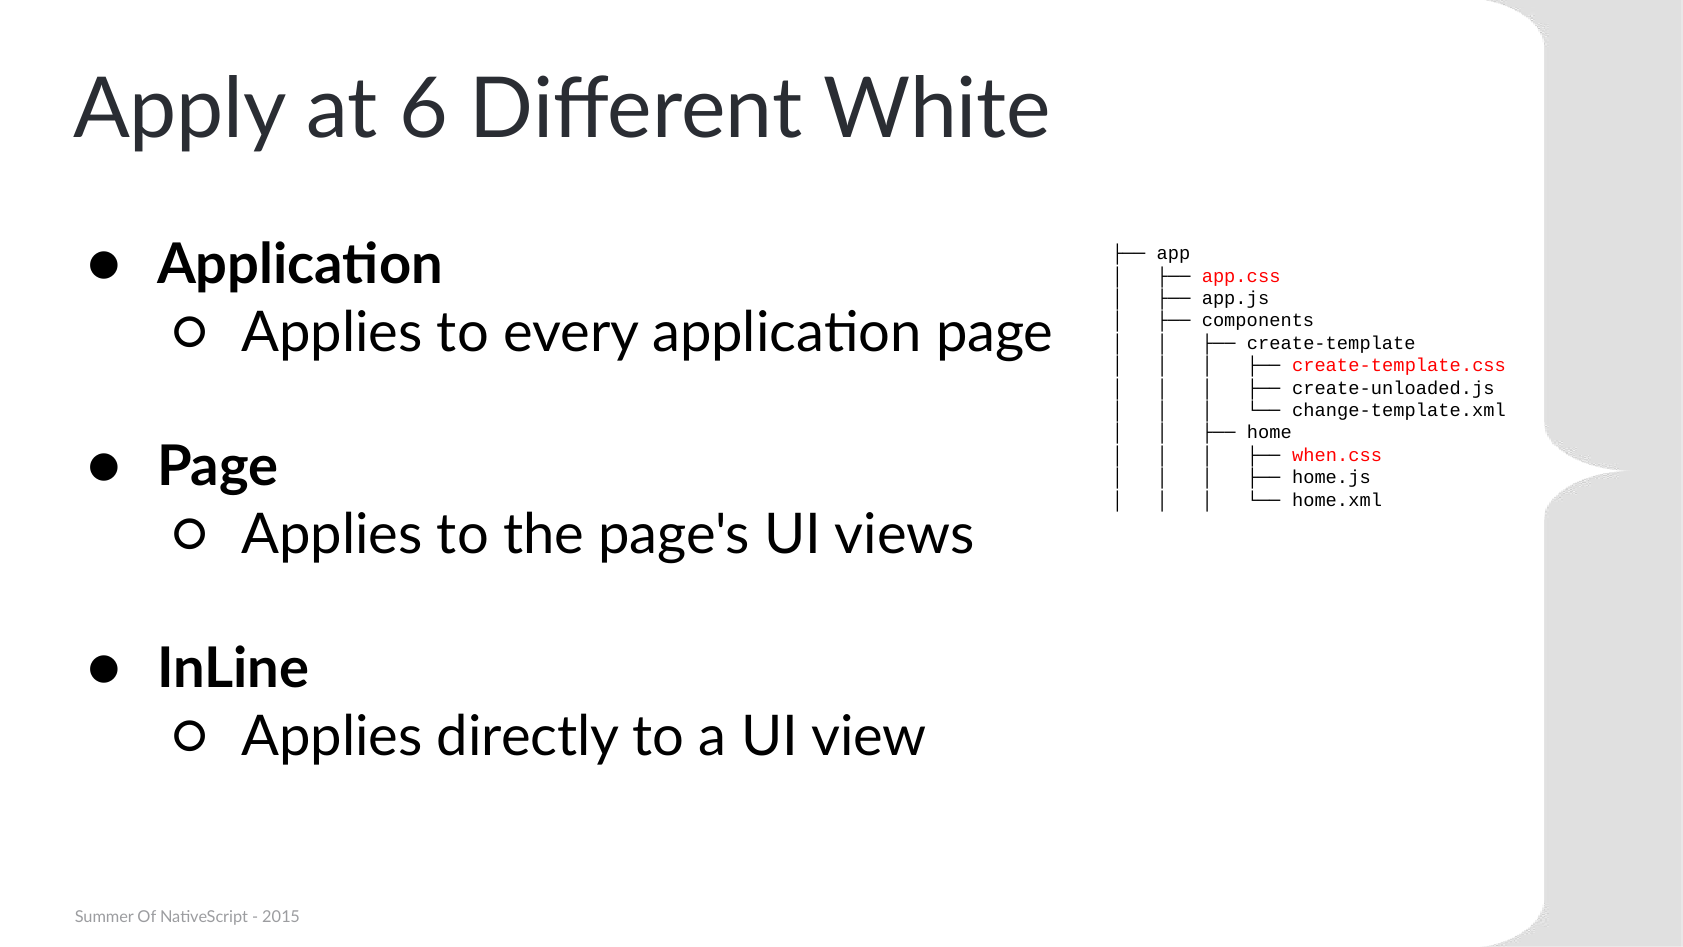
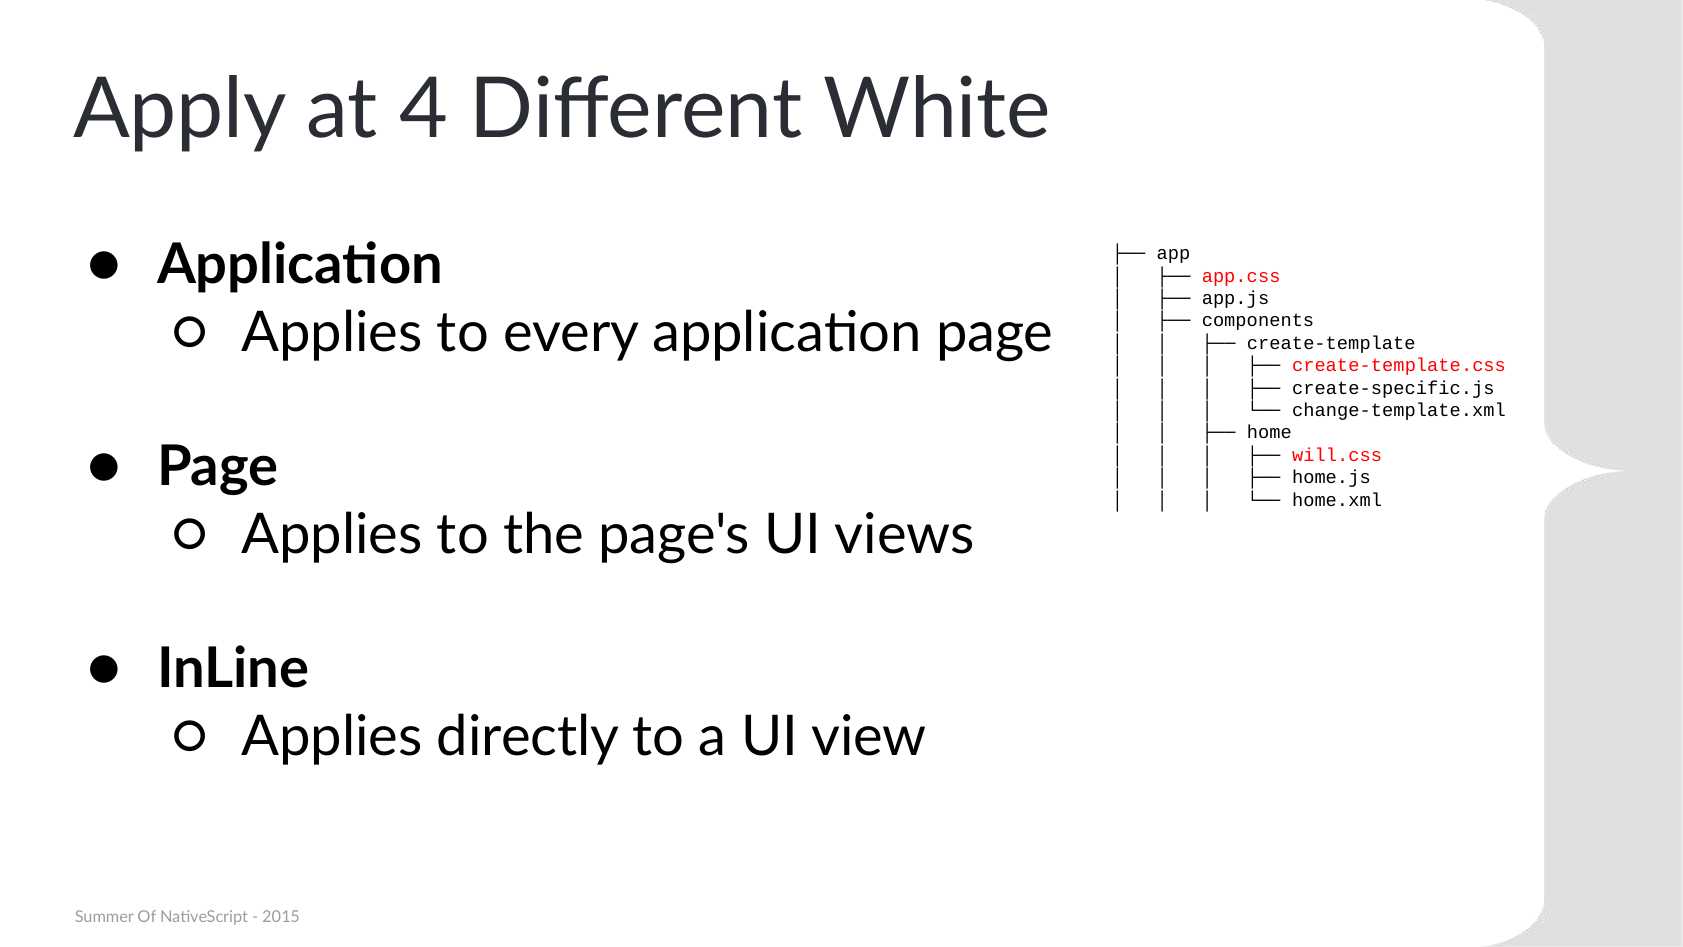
6: 6 -> 4 (424, 110)
create-unloaded.js: create-unloaded.js -> create-specific.js (1393, 388)
when.css: when.css -> will.css (1337, 455)
